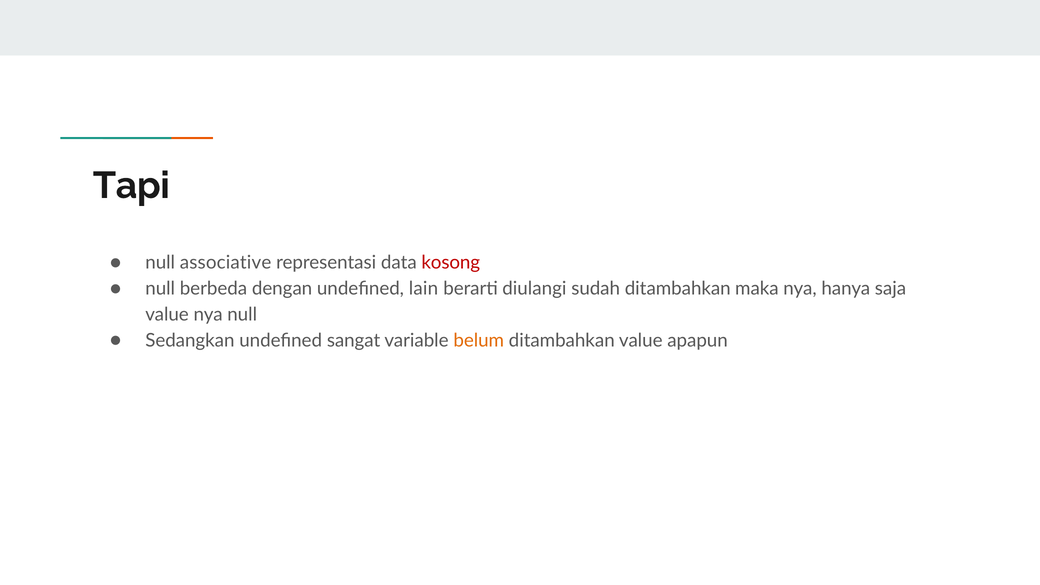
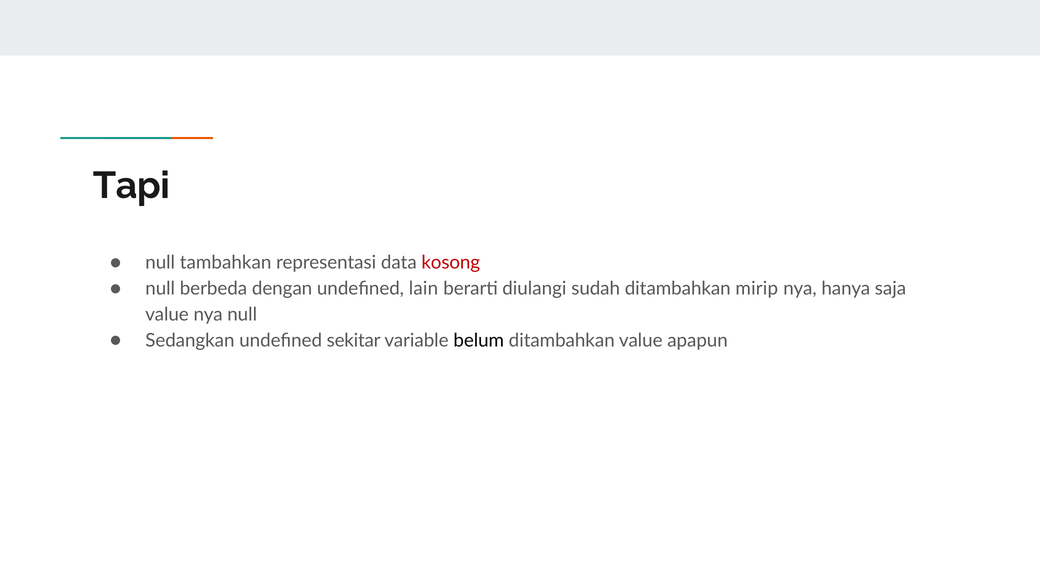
associative: associative -> tambahkan (226, 263)
maka: maka -> mirip (757, 289)
sangat: sangat -> sekitar (354, 341)
belum colour: orange -> black (479, 341)
